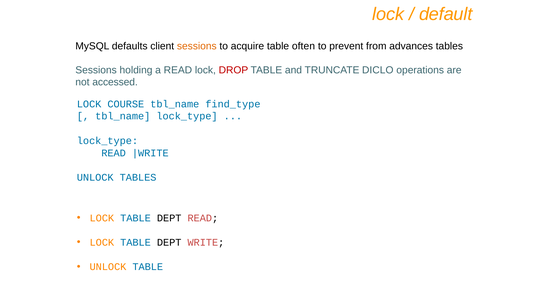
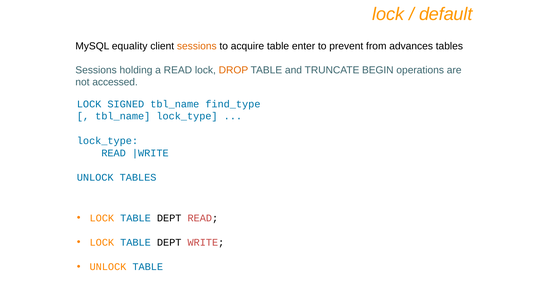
defaults: defaults -> equality (130, 46)
often: often -> enter (304, 46)
DROP colour: red -> orange (233, 70)
DICLO: DICLO -> BEGIN (378, 70)
COURSE: COURSE -> SIGNED (126, 104)
